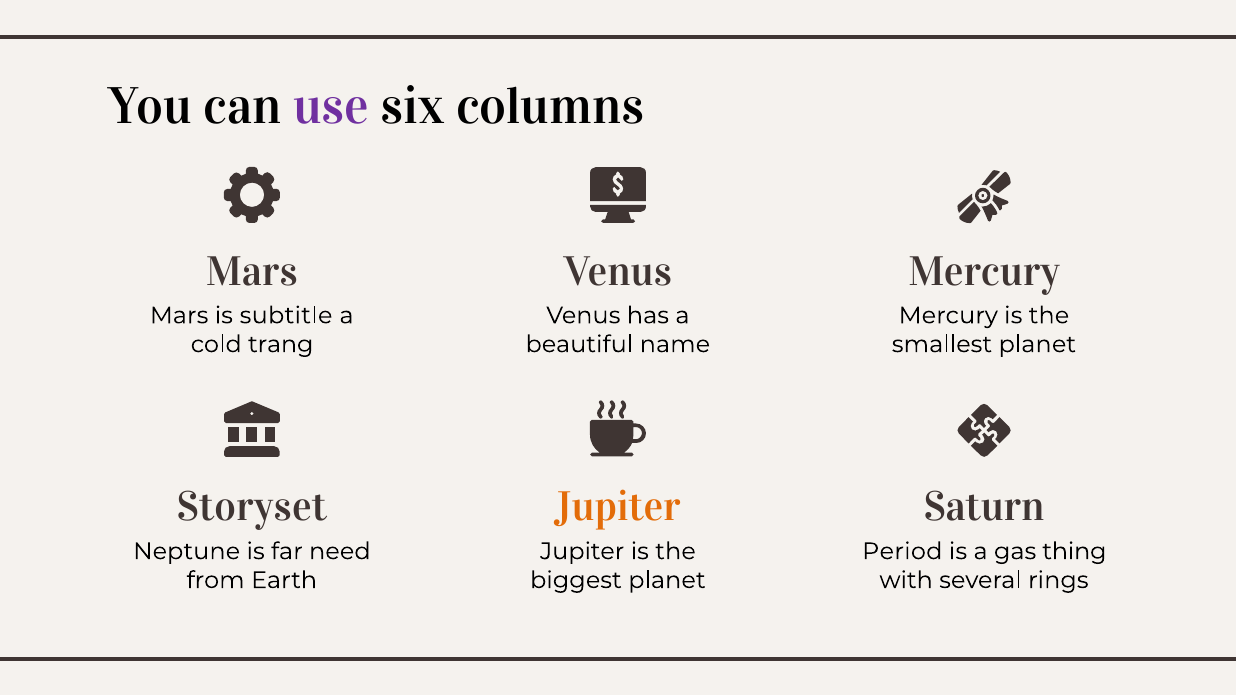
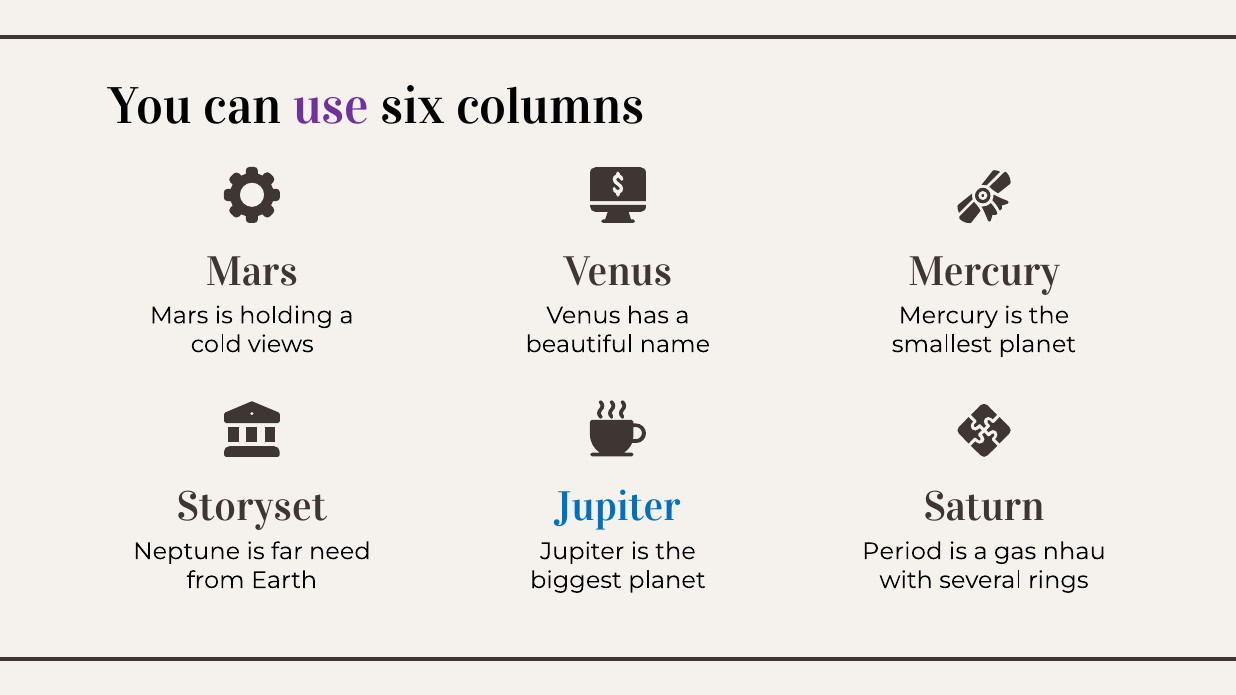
subtitle: subtitle -> holding (286, 316)
trang: trang -> views (281, 344)
Jupiter colour: orange -> blue (618, 507)
thing: thing -> nhau (1074, 552)
